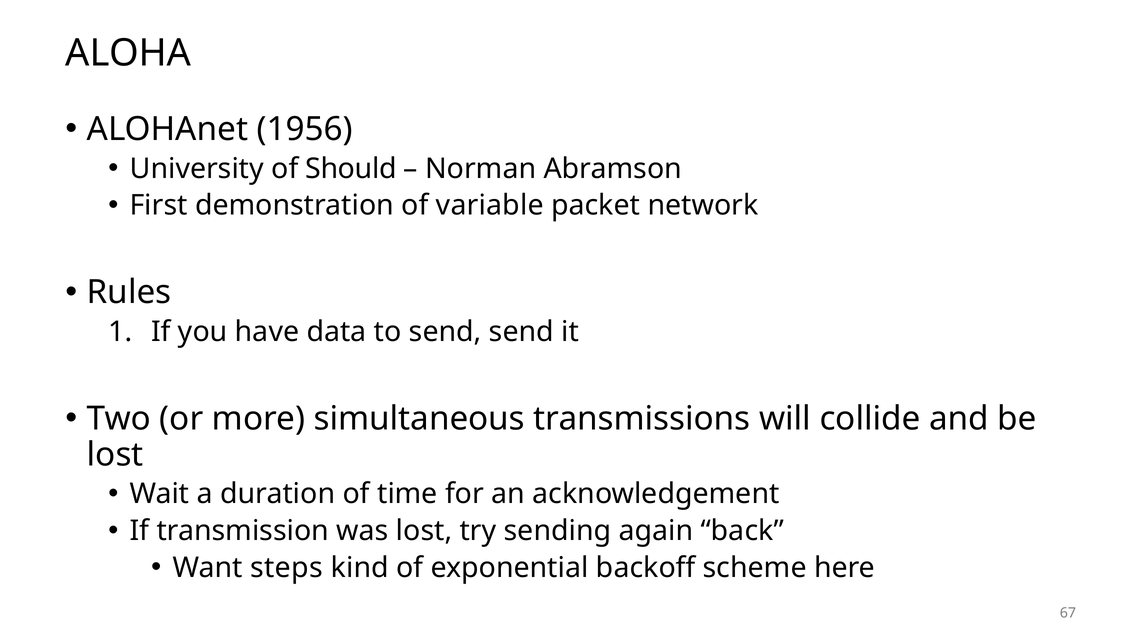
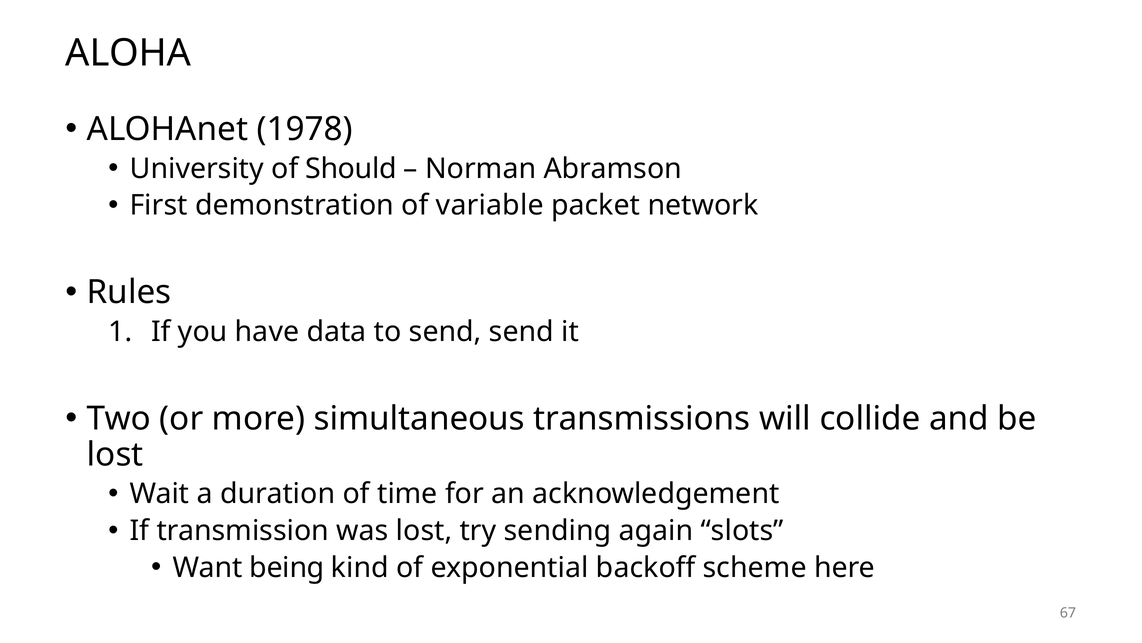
1956: 1956 -> 1978 (305, 129)
back: back -> slots (742, 530)
steps: steps -> being (287, 567)
